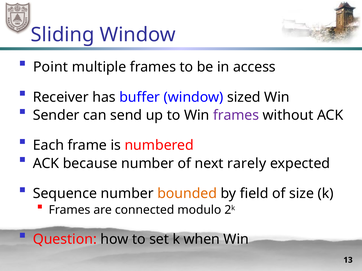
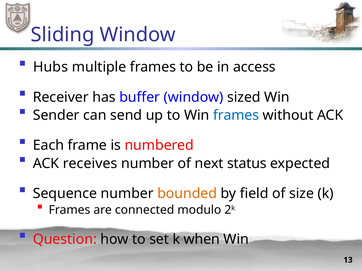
Point: Point -> Hubs (51, 67)
frames colour: purple -> blue (236, 115)
because: because -> receives (90, 164)
rarely: rarely -> status (247, 164)
